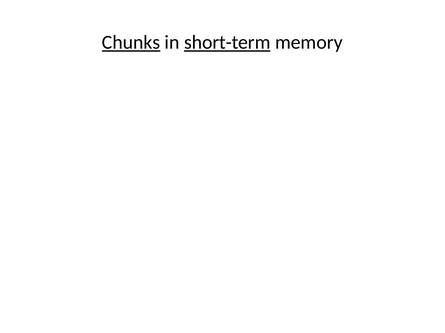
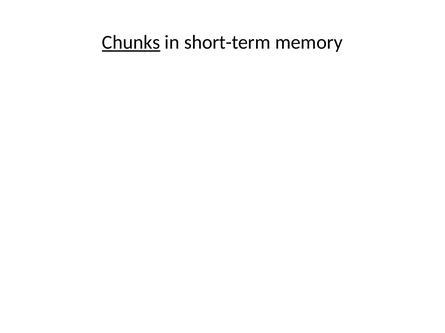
short-term underline: present -> none (227, 43)
